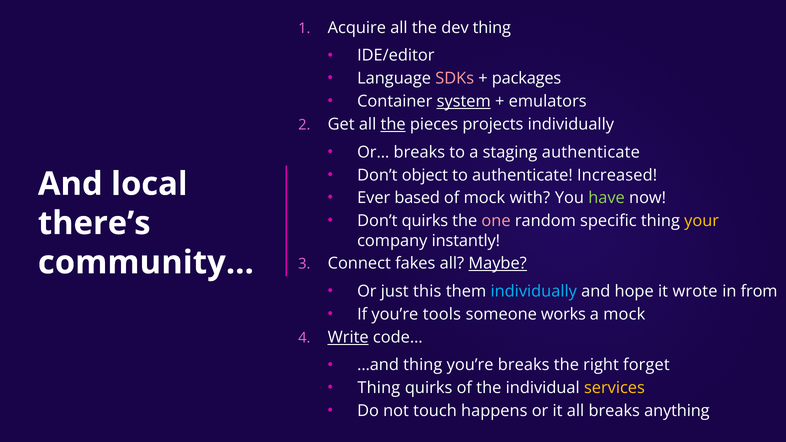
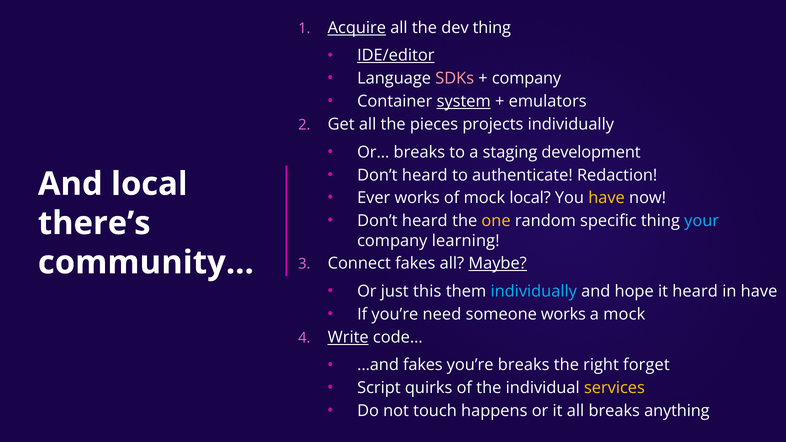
Acquire underline: none -> present (357, 28)
IDE/editor underline: none -> present (396, 56)
packages: packages -> company (527, 79)
the underline: present -> none (393, 124)
staging authenticate: authenticate -> development (591, 152)
object: object -> heard (425, 175)
Increased: Increased -> Redaction (617, 175)
Ever based: based -> works (417, 198)
mock with: with -> local (530, 198)
have colour: light green -> yellow (607, 198)
quirks: quirks -> heard (425, 221)
one colour: pink -> yellow (496, 221)
your colour: yellow -> light blue (702, 221)
instantly: instantly -> learning (466, 241)
it wrote: wrote -> heard (695, 291)
in from: from -> have (759, 291)
tools: tools -> need (442, 314)
…and thing: thing -> fakes (423, 365)
Thing: Thing -> Script (379, 388)
